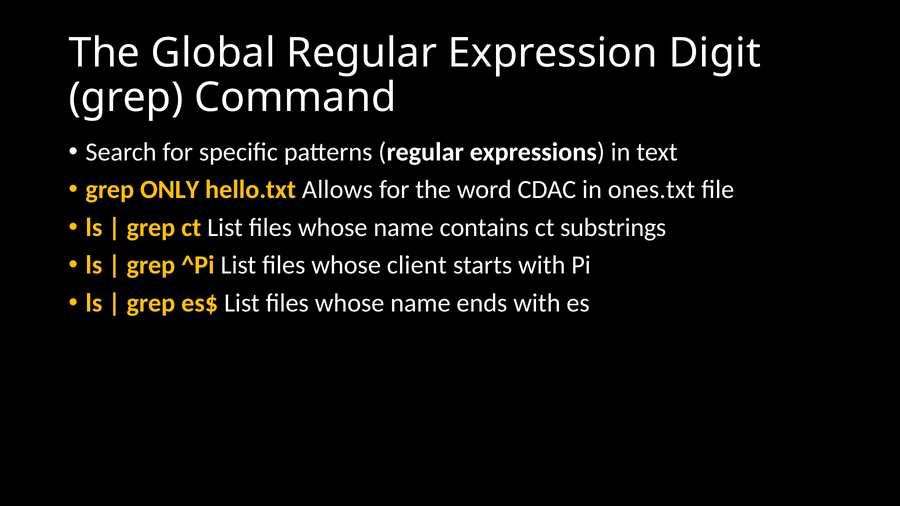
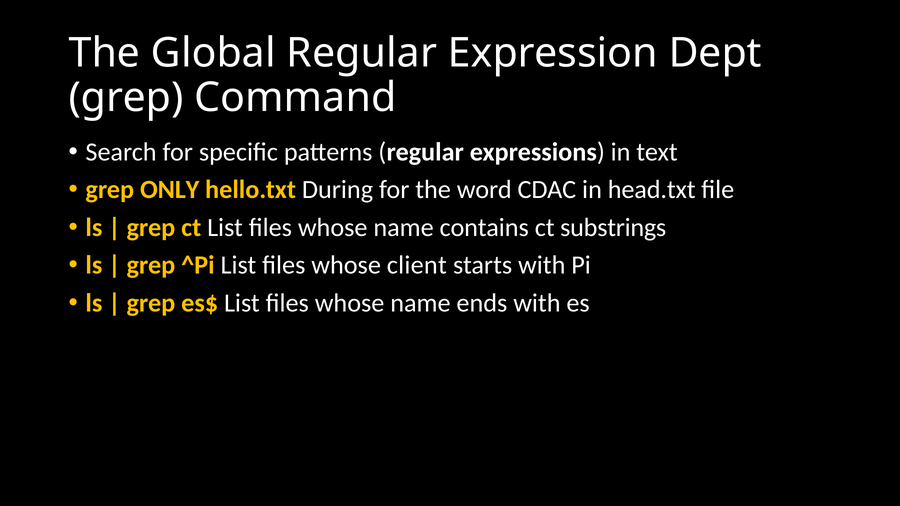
Digit: Digit -> Dept (715, 53)
Allows: Allows -> During (338, 190)
ones.txt: ones.txt -> head.txt (652, 190)
